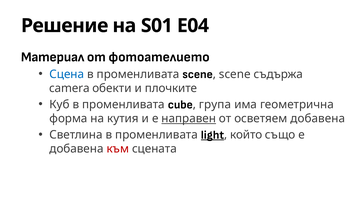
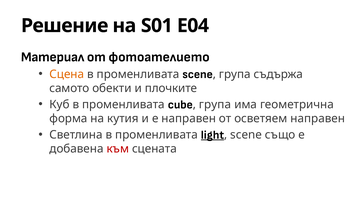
Сцена colour: blue -> orange (67, 74)
scene: scene -> група (235, 74)
camera: camera -> самото (69, 88)
направен underline: present -> none (189, 118)
осветяем добавена: добавена -> направен (318, 118)
който: който -> scene (246, 135)
